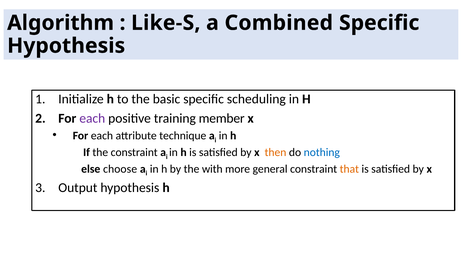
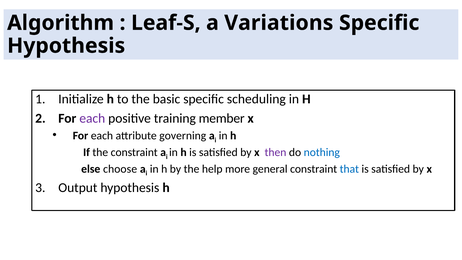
Like-S: Like-S -> Leaf-S (166, 23)
Combined: Combined -> Variations (279, 23)
technique: technique -> governing (183, 136)
then colour: orange -> purple (275, 152)
with: with -> help (212, 169)
that colour: orange -> blue (349, 169)
